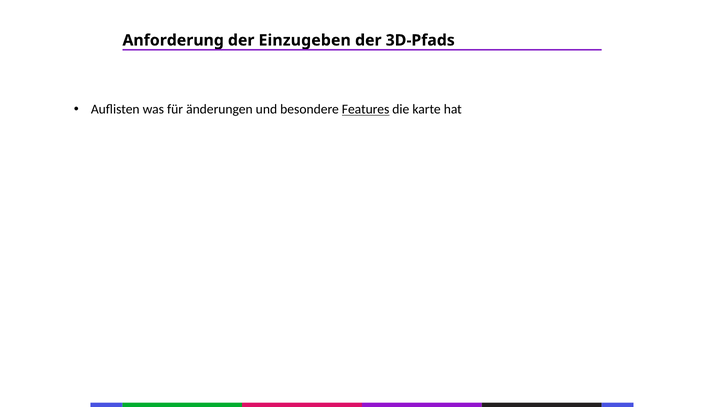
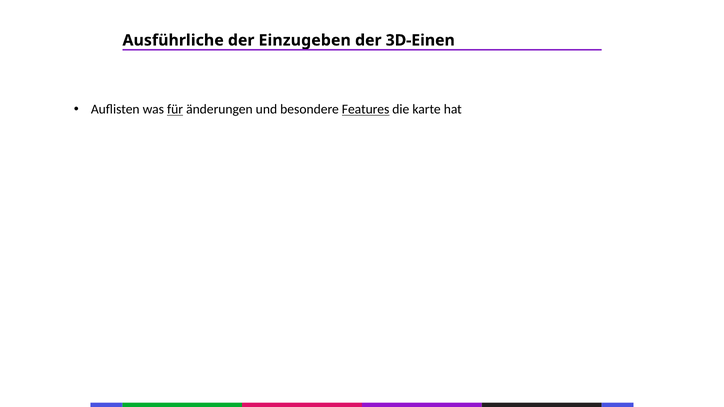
Anforderung: Anforderung -> Ausführliche (173, 40)
3D-Pfads: 3D-Pfads -> 3D-Einen (420, 40)
für underline: none -> present (175, 109)
